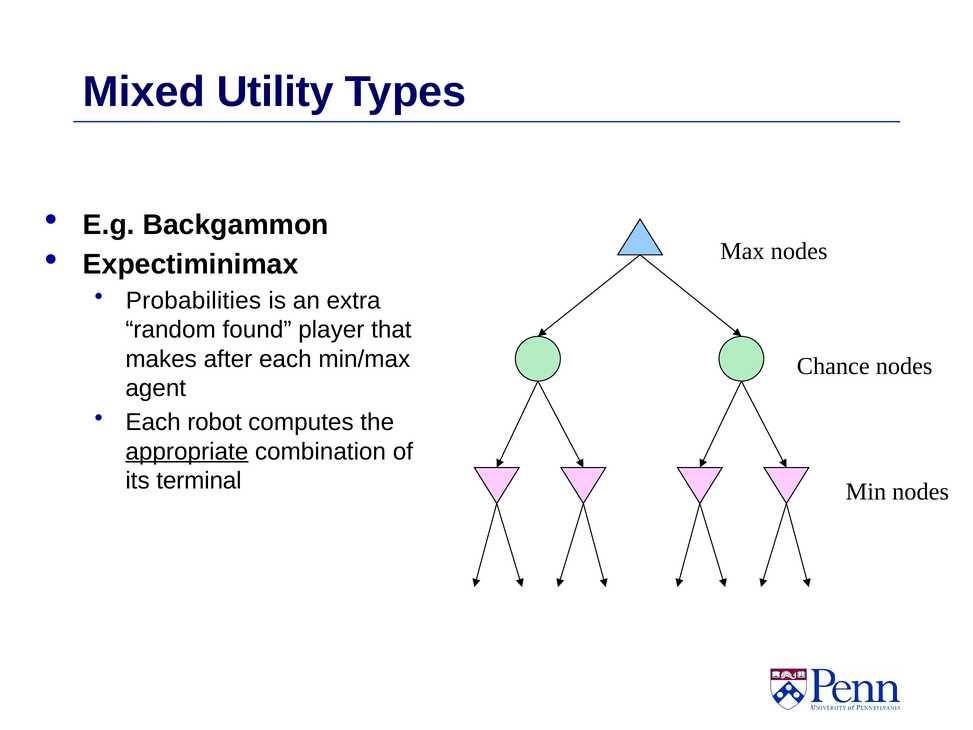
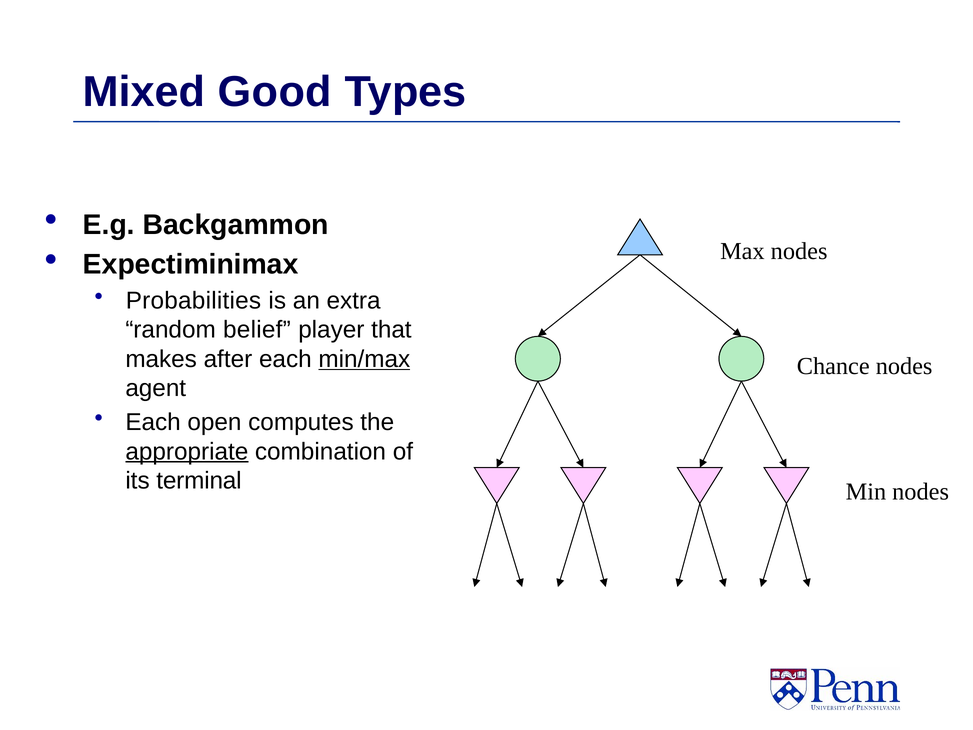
Utility: Utility -> Good (275, 92)
found: found -> belief (257, 330)
min/max underline: none -> present (364, 359)
robot: robot -> open (214, 422)
